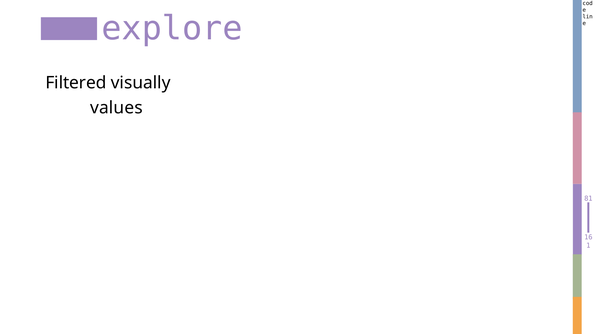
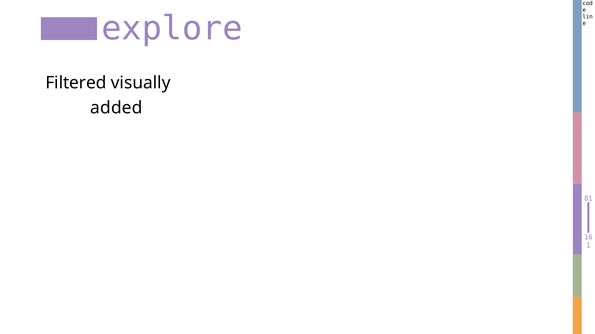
values: values -> added (116, 108)
